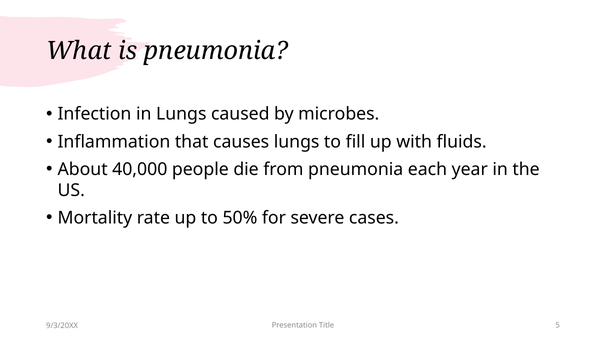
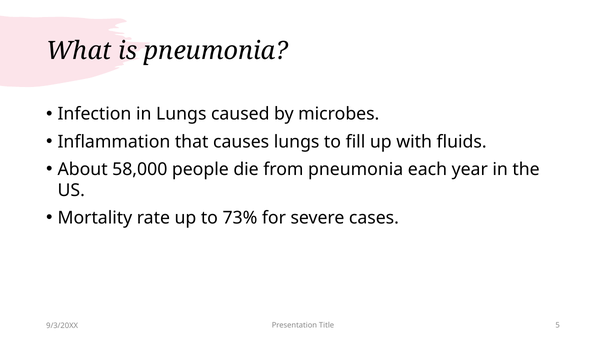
40,000: 40,000 -> 58,000 (140, 169)
50%: 50% -> 73% (240, 218)
